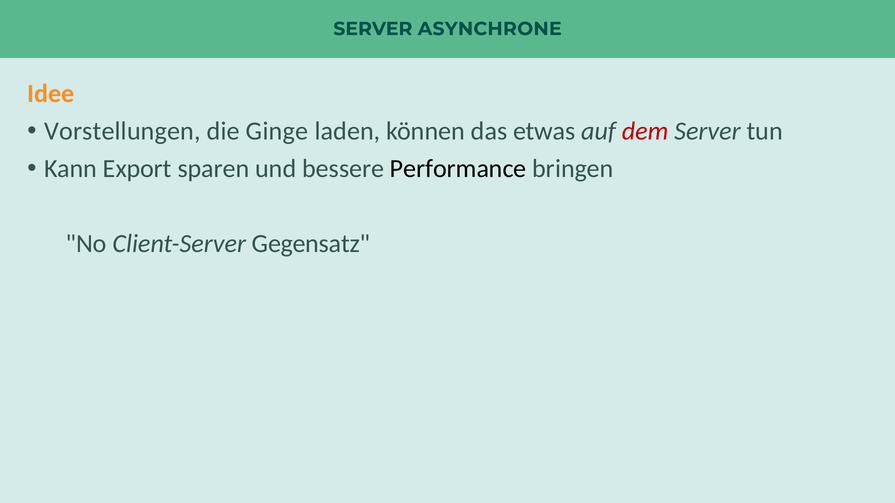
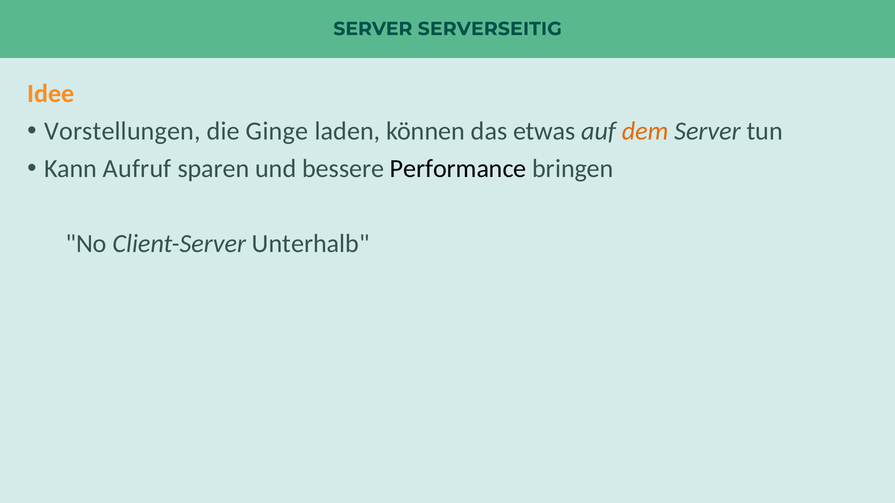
ASYNCHRONE: ASYNCHRONE -> SERVERSEITIG (490, 29)
dem colour: red -> orange (645, 131)
Export: Export -> Aufruf (137, 169)
Gegensatz: Gegensatz -> Unterhalb (311, 244)
